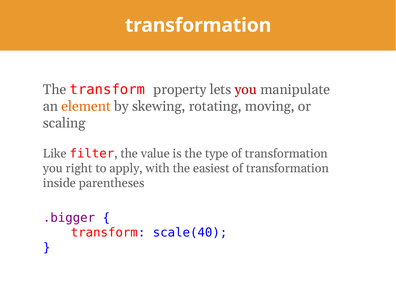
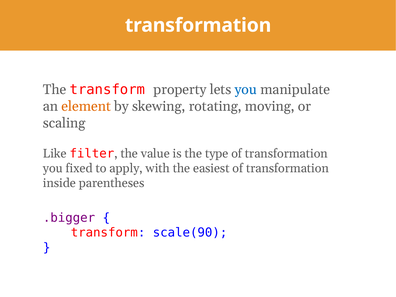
you colour: red -> blue (246, 90)
right: right -> fixed (79, 168)
scale(40: scale(40 -> scale(90 (190, 233)
